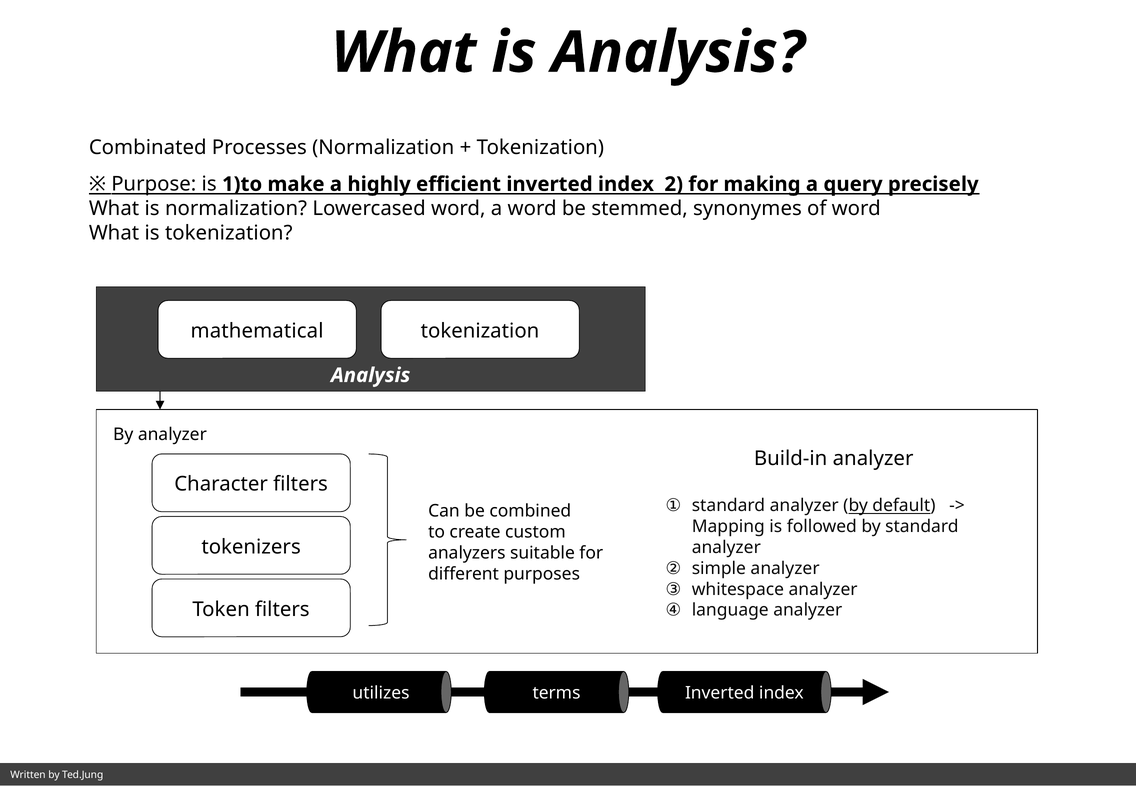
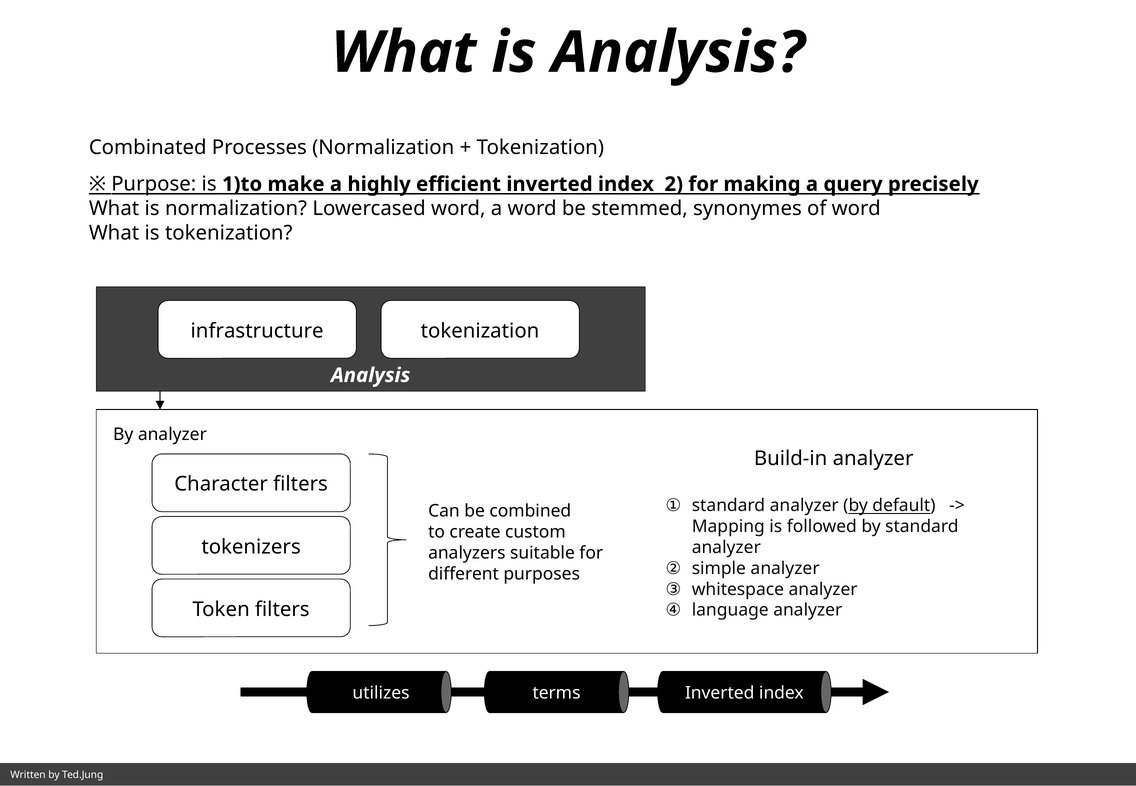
mathematical: mathematical -> infrastructure (257, 331)
